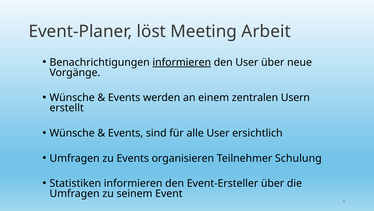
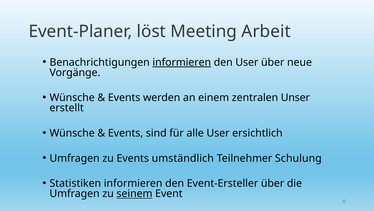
Usern: Usern -> Unser (295, 97)
organisieren: organisieren -> umständlich (183, 158)
seinem underline: none -> present (134, 193)
